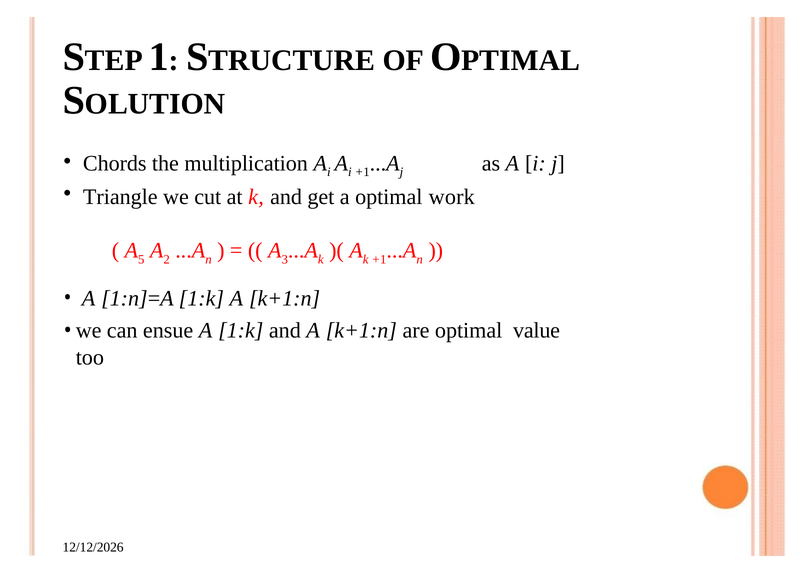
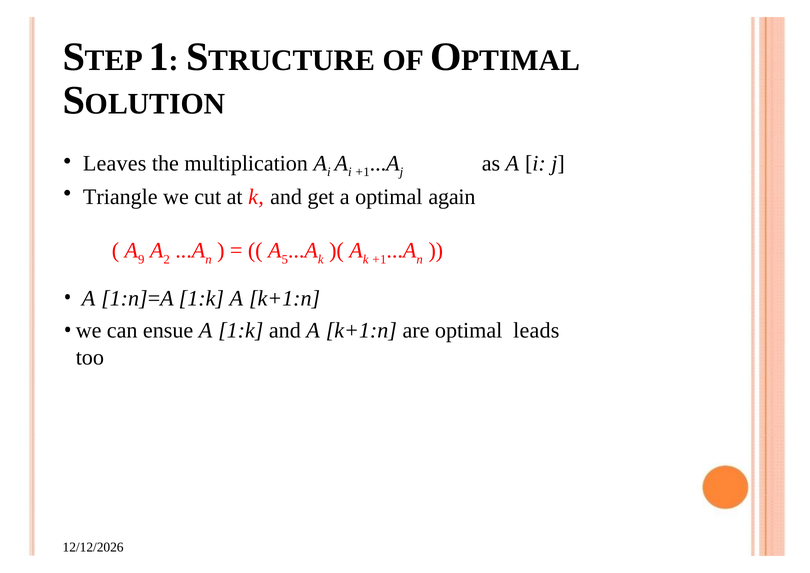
Chords: Chords -> Leaves (115, 163)
work: work -> again (452, 197)
5: 5 -> 9 (141, 259)
3: 3 -> 5 (285, 259)
value: value -> leads (536, 330)
